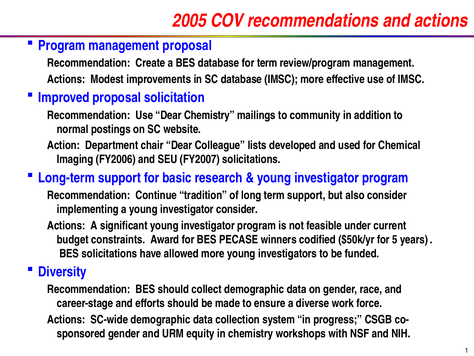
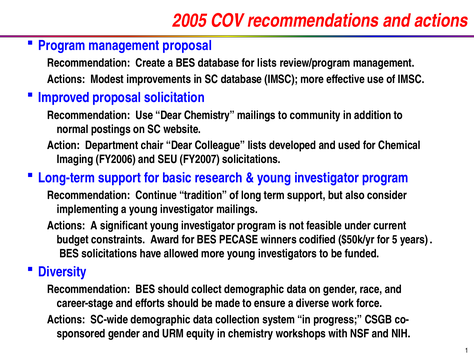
for term: term -> lists (267, 63)
investigator consider: consider -> mailings (237, 209)
